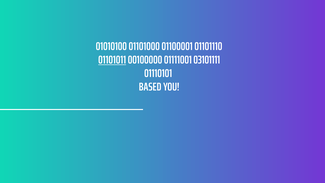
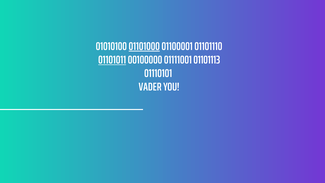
01101000 underline: none -> present (144, 46)
03101111: 03101111 -> 01101113 (207, 60)
BASED: BASED -> VADER (150, 87)
